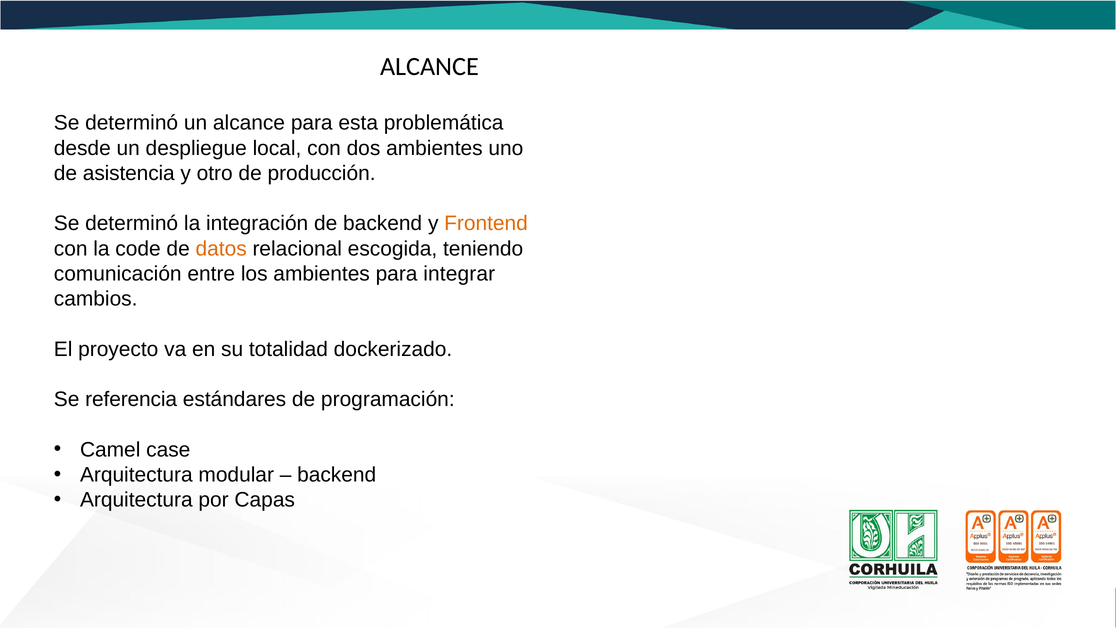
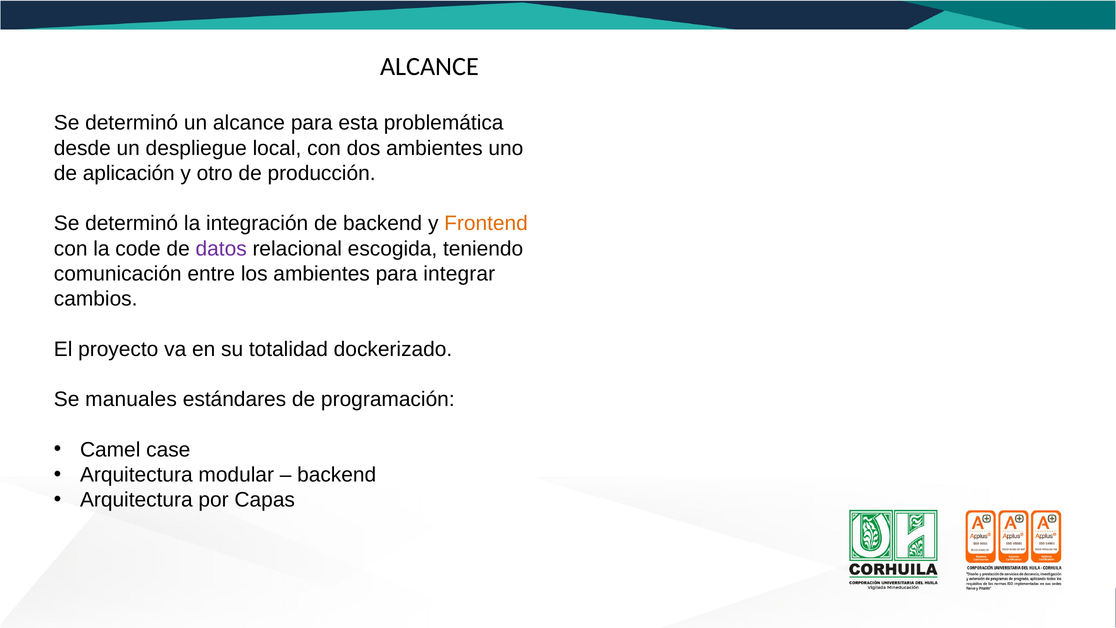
asistencia: asistencia -> aplicación (129, 173)
datos colour: orange -> purple (221, 249)
referencia: referencia -> manuales (131, 399)
